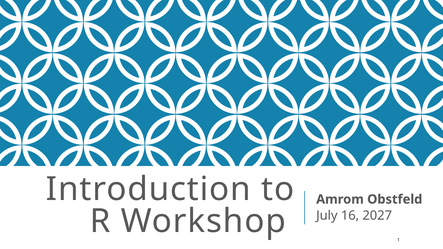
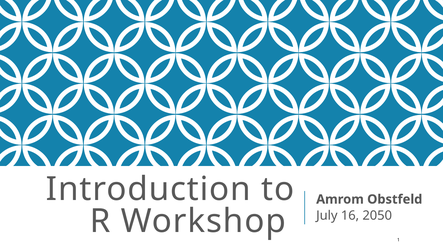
2027: 2027 -> 2050 (377, 216)
